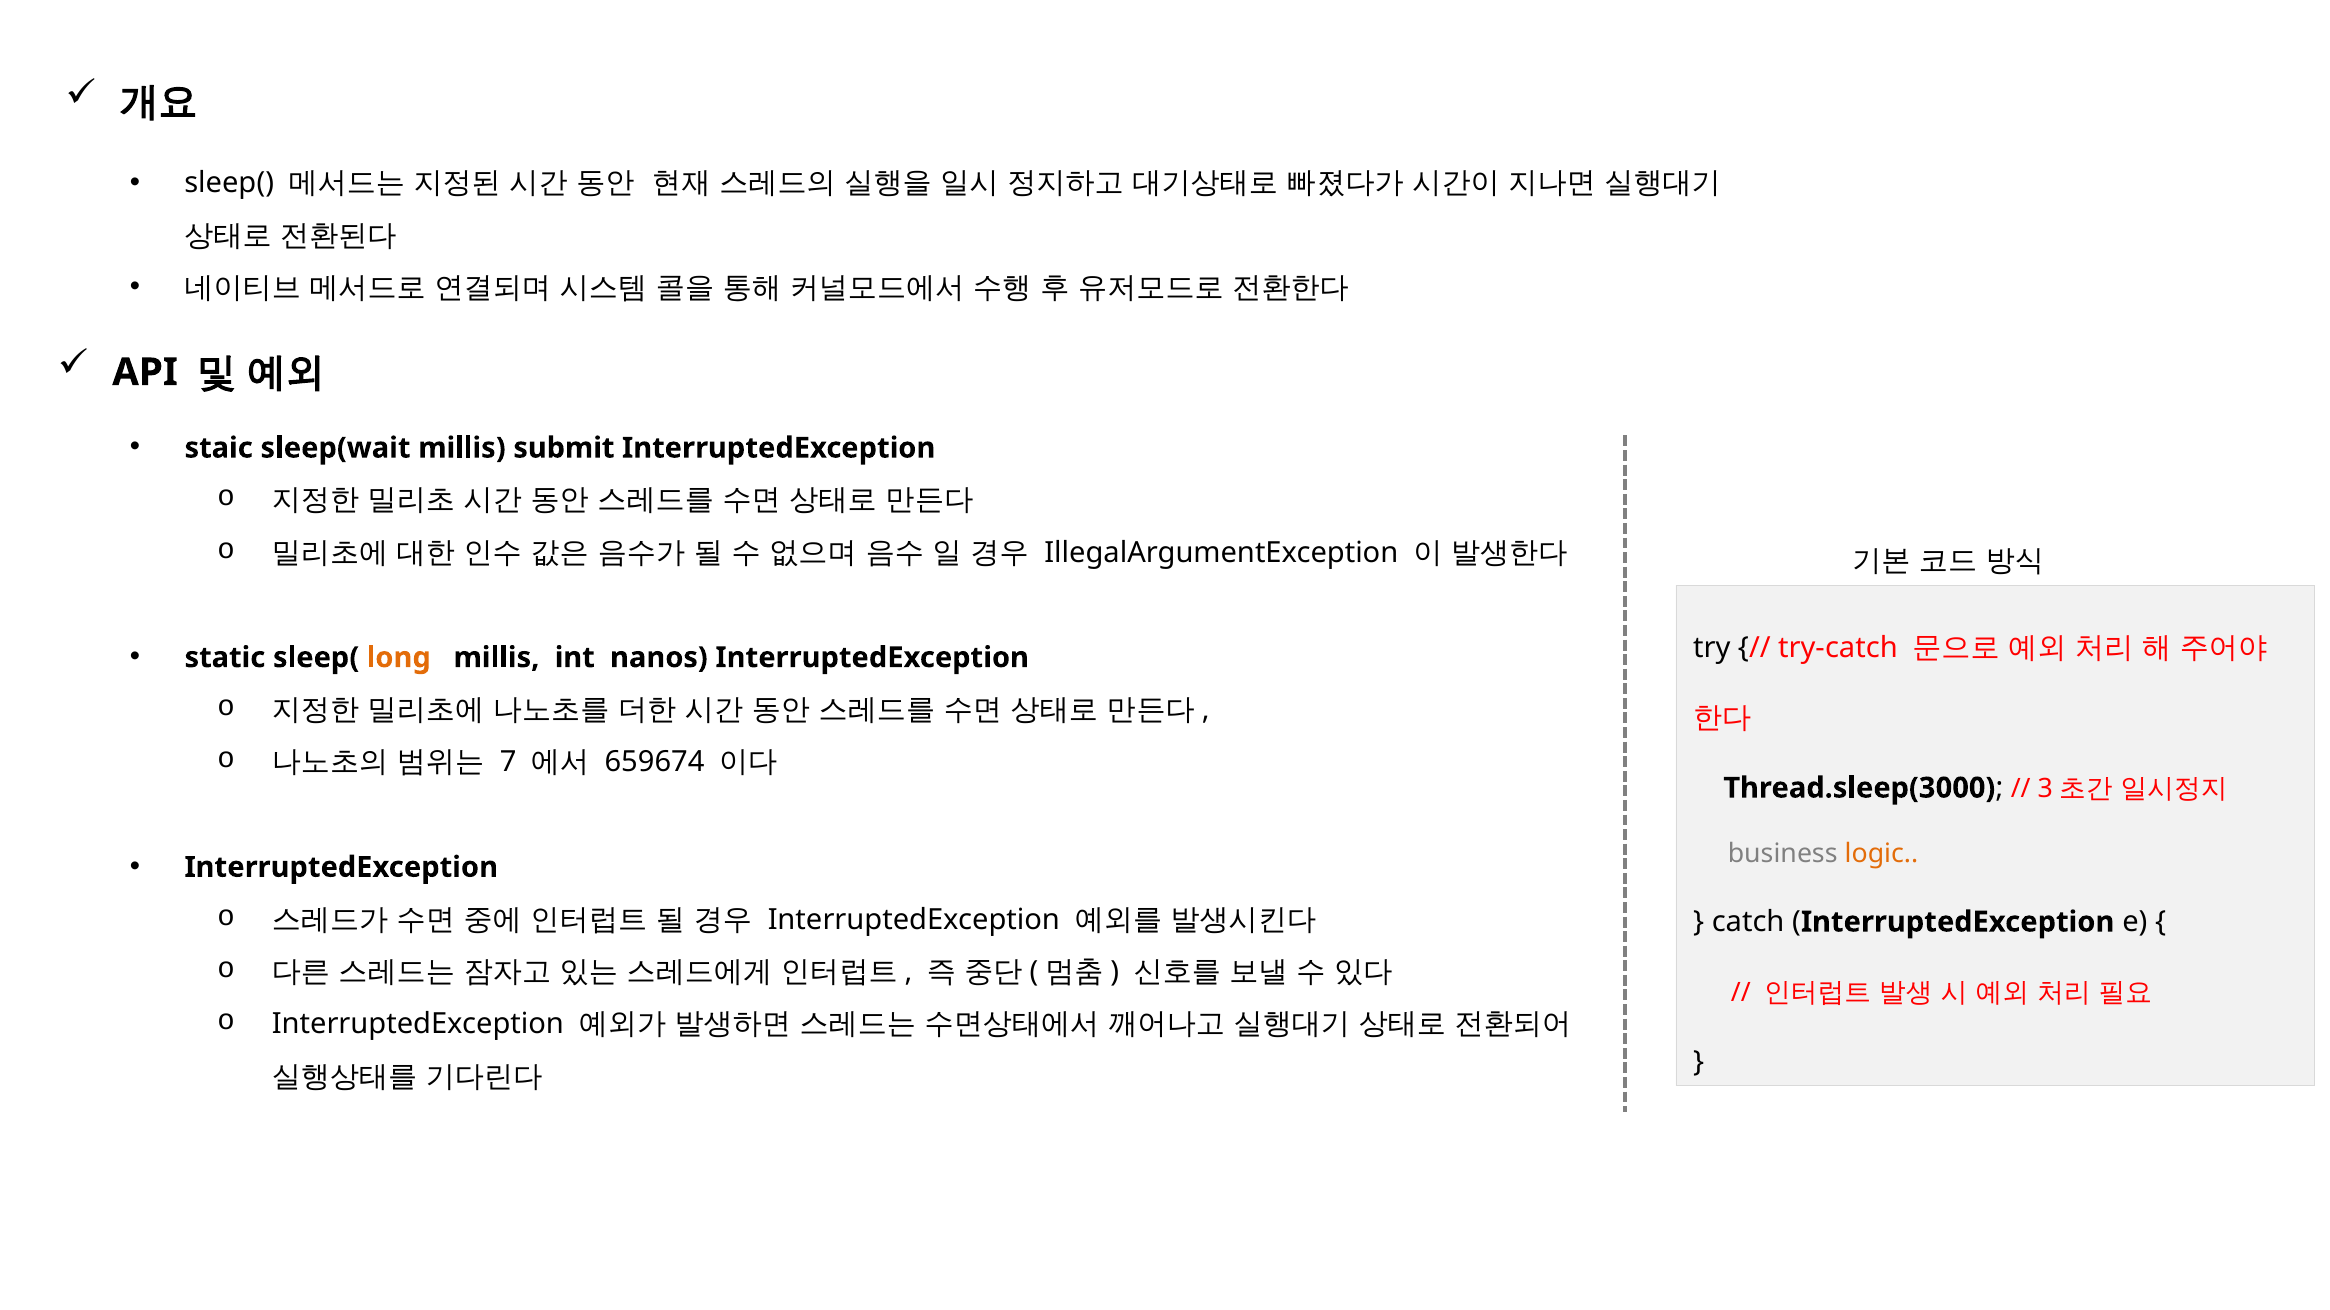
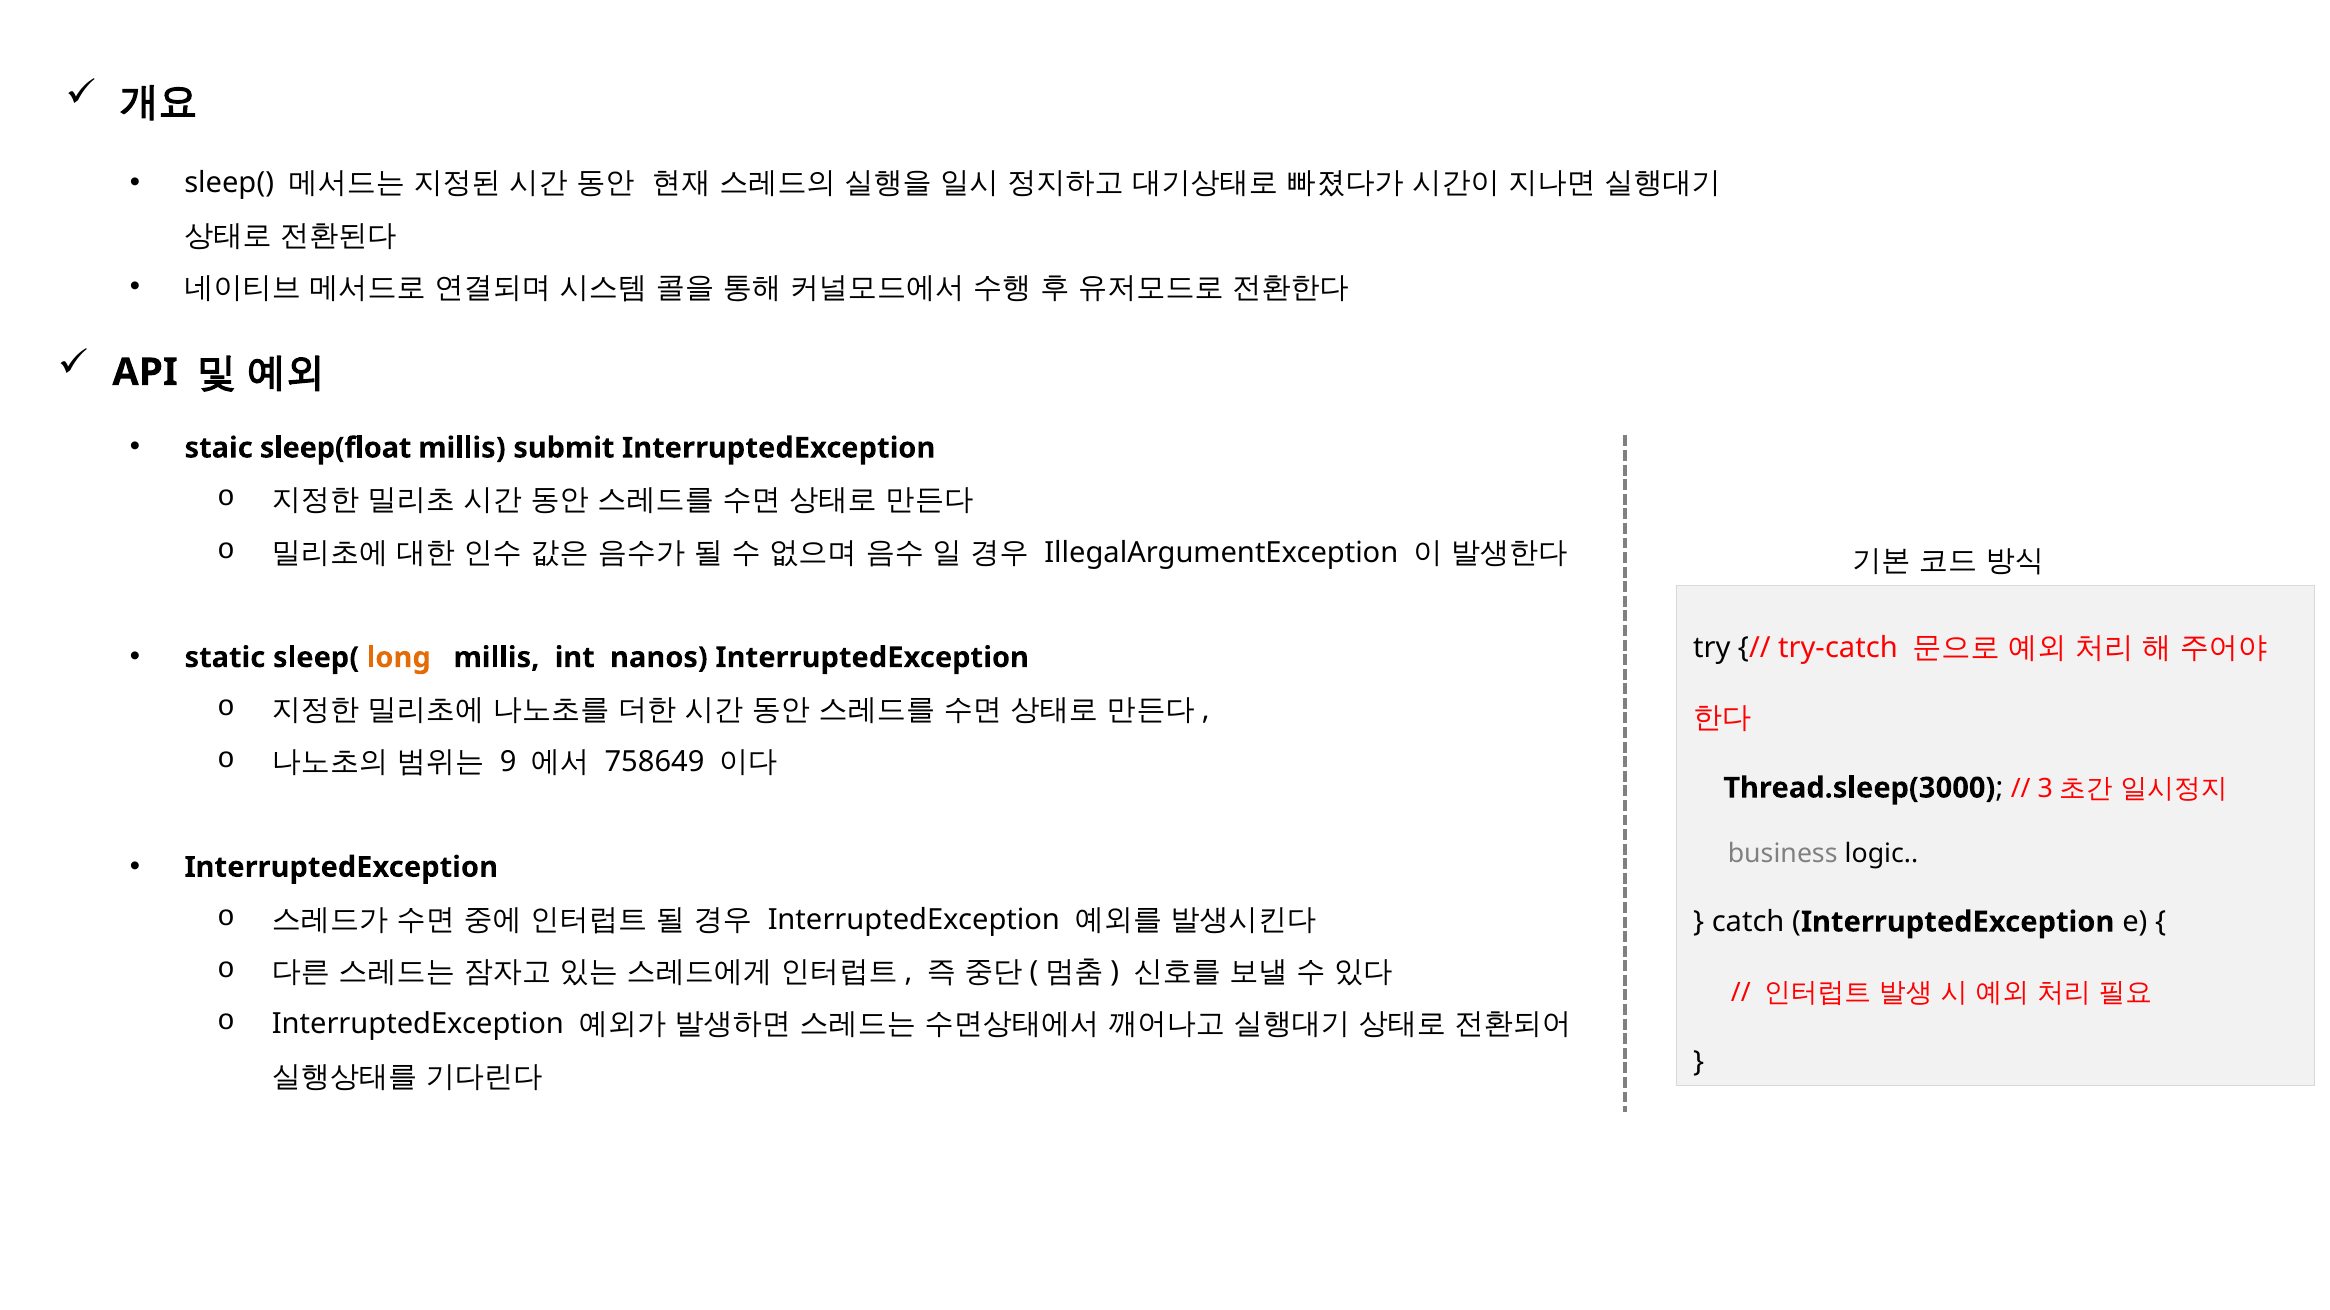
sleep(wait: sleep(wait -> sleep(float (336, 448)
7: 7 -> 9 (508, 763)
659674: 659674 -> 758649 (655, 763)
logic colour: orange -> black (1881, 854)
